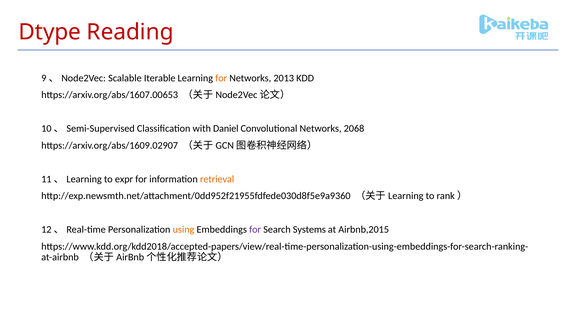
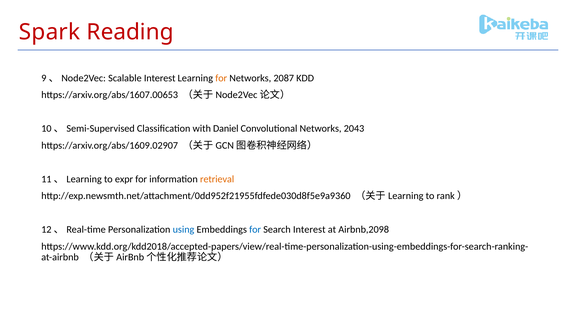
Dtype: Dtype -> Spark (50, 32)
Scalable Iterable: Iterable -> Interest (160, 78)
2013: 2013 -> 2087 (284, 78)
2068: 2068 -> 2043 (354, 129)
using colour: orange -> blue (183, 230)
for colour: purple -> blue (255, 230)
Search Systems: Systems -> Interest (309, 230)
Airbnb,2015: Airbnb,2015 -> Airbnb,2098 (364, 230)
